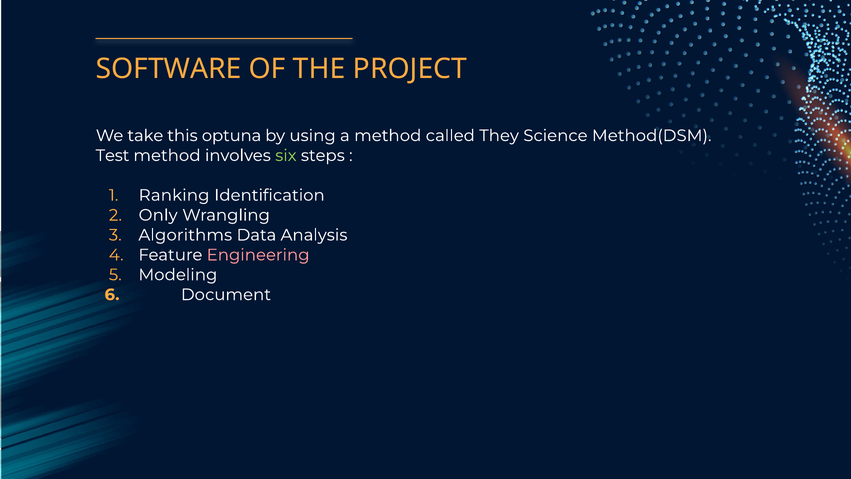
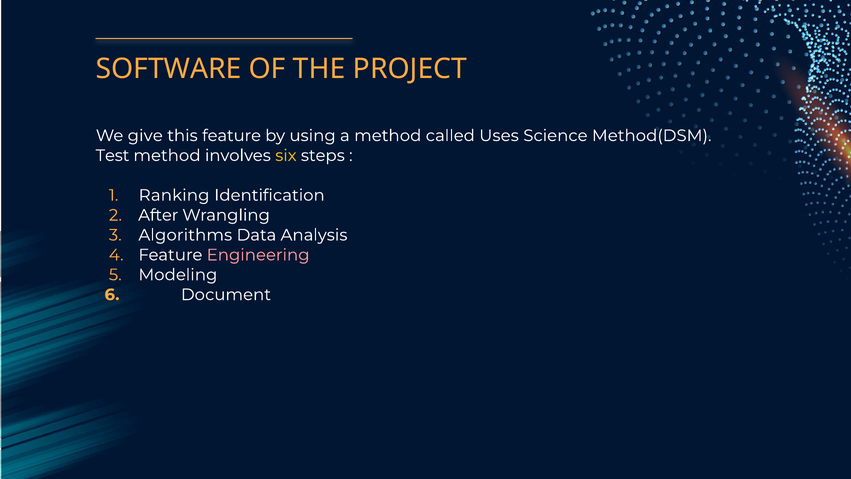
take: take -> give (145, 136)
this optuna: optuna -> feature (232, 136)
They: They -> Uses (499, 136)
six colour: light green -> yellow (286, 155)
Only: Only -> After (158, 215)
